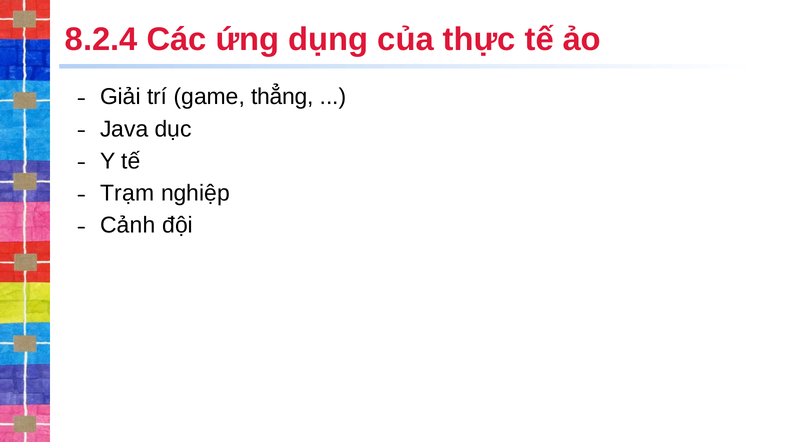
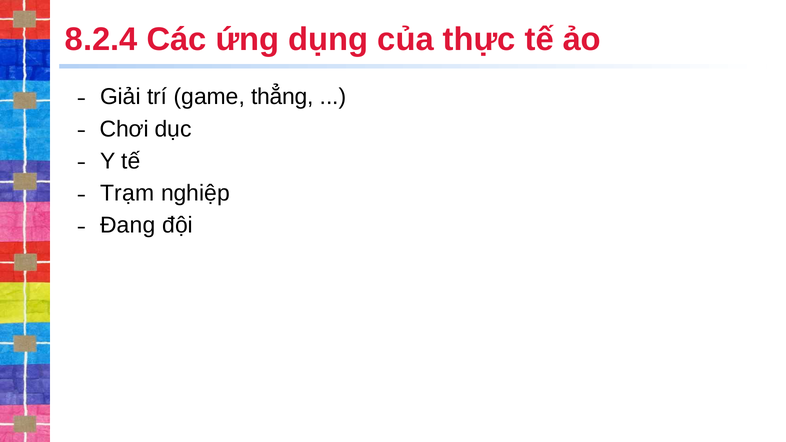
Java: Java -> Chơi (124, 129)
Cảnh: Cảnh -> Đang (128, 225)
